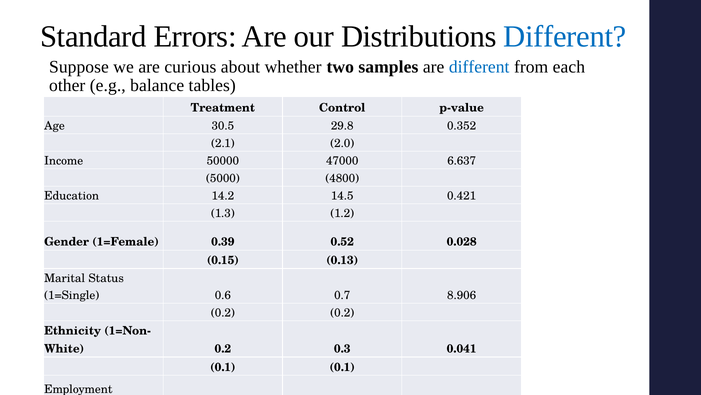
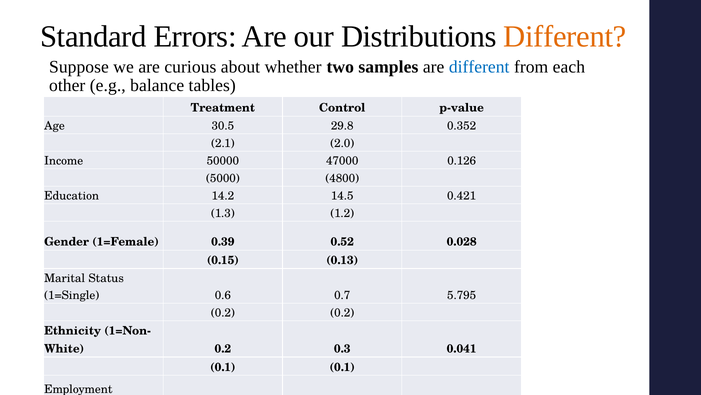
Different colour: blue -> orange (565, 36)
6.637: 6.637 -> 0.126 (462, 161)
8.906: 8.906 -> 5.795 (462, 295)
